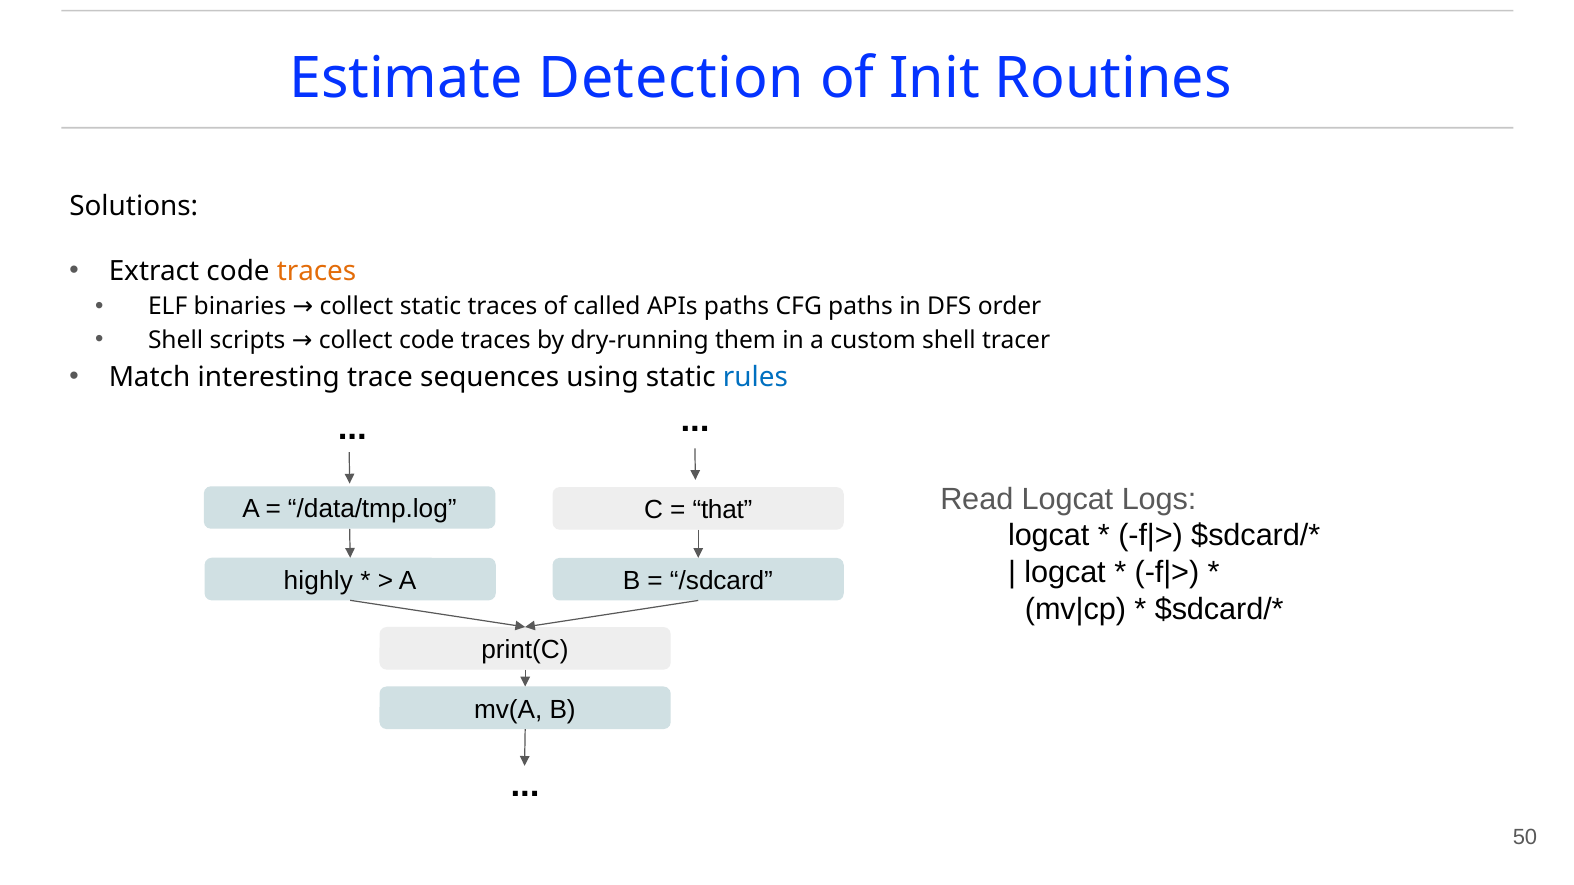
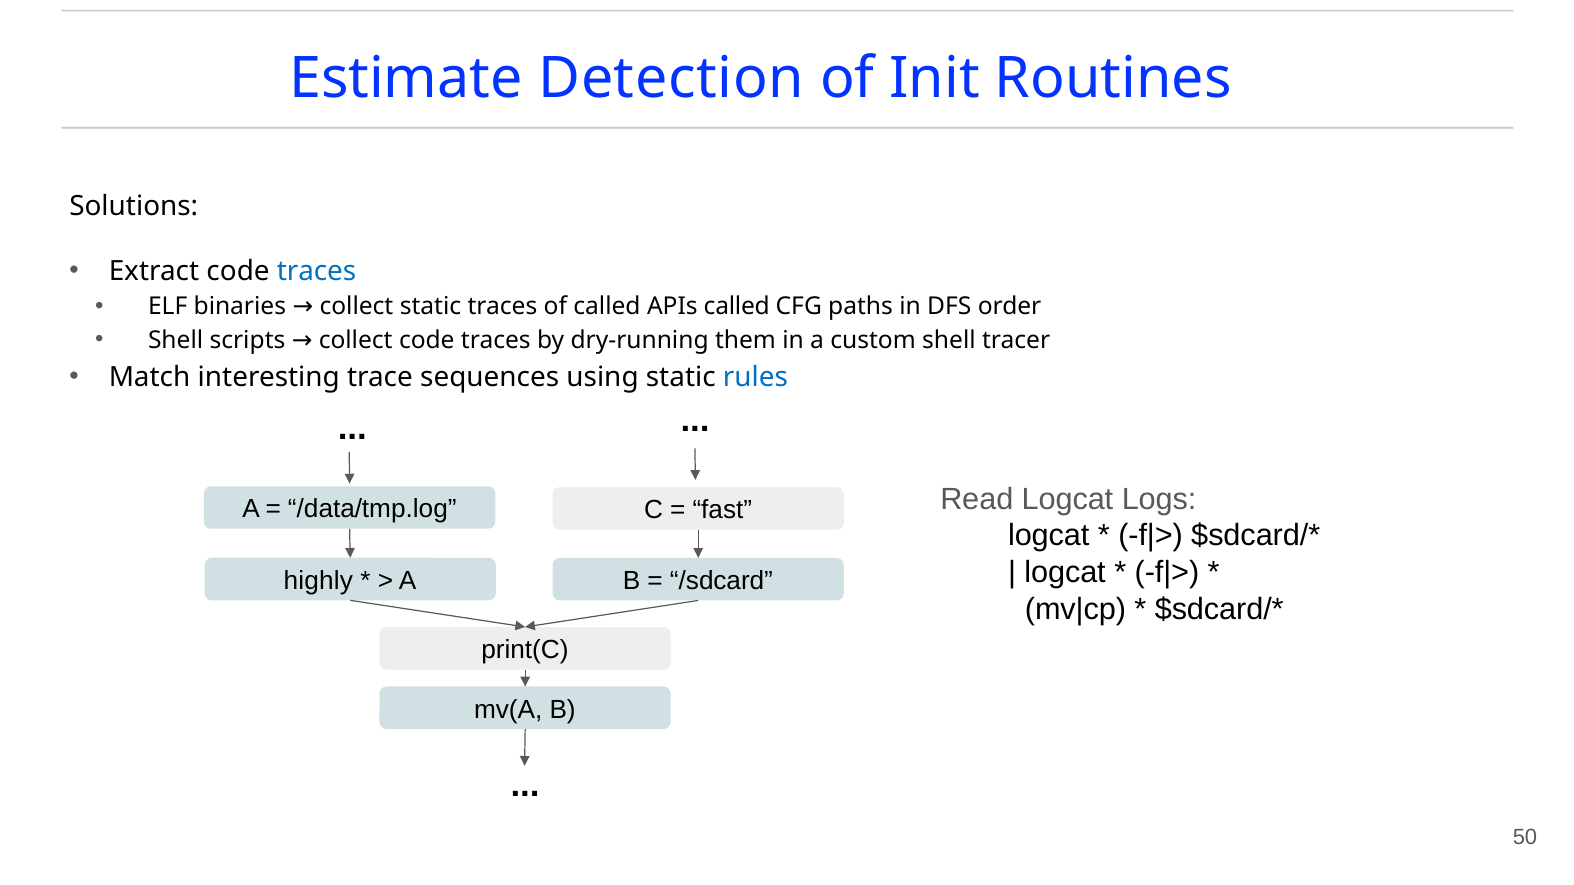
traces colour: orange -> blue (317, 271)
APIs paths: paths -> called (737, 307)
that: that -> fast (722, 510)
